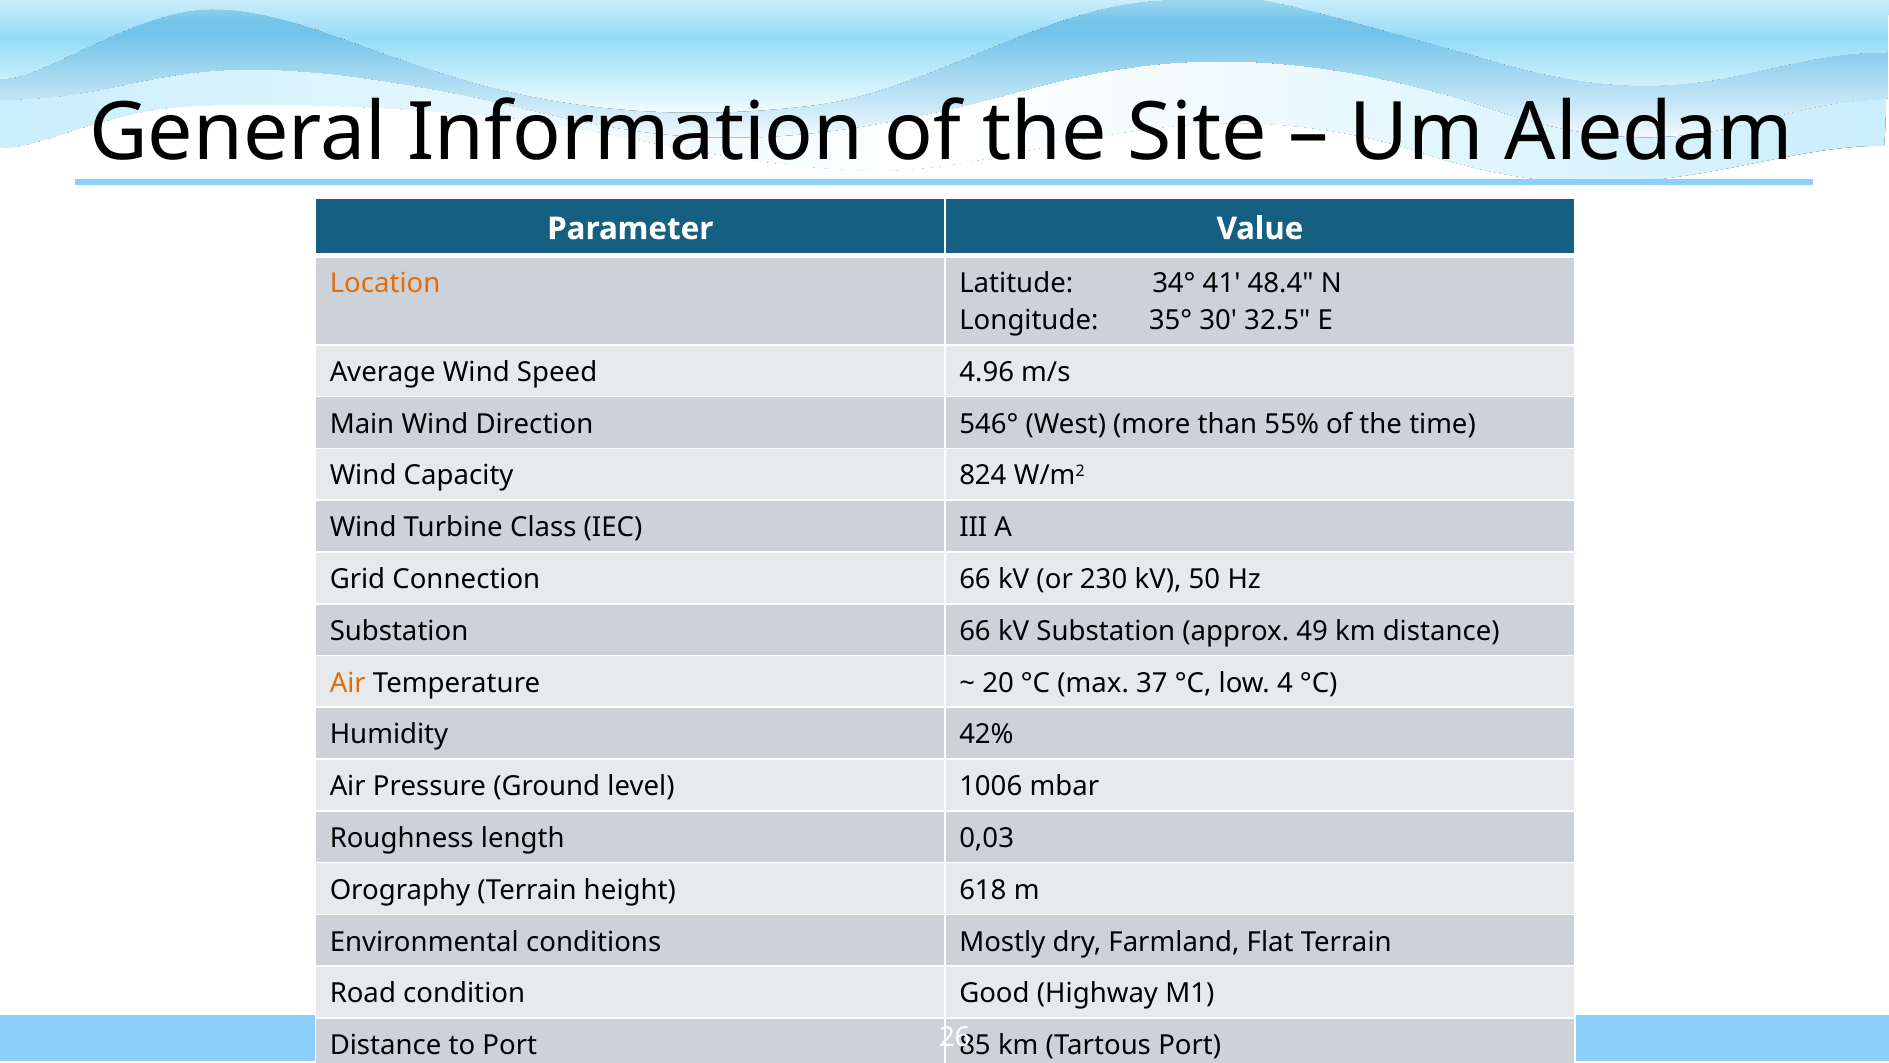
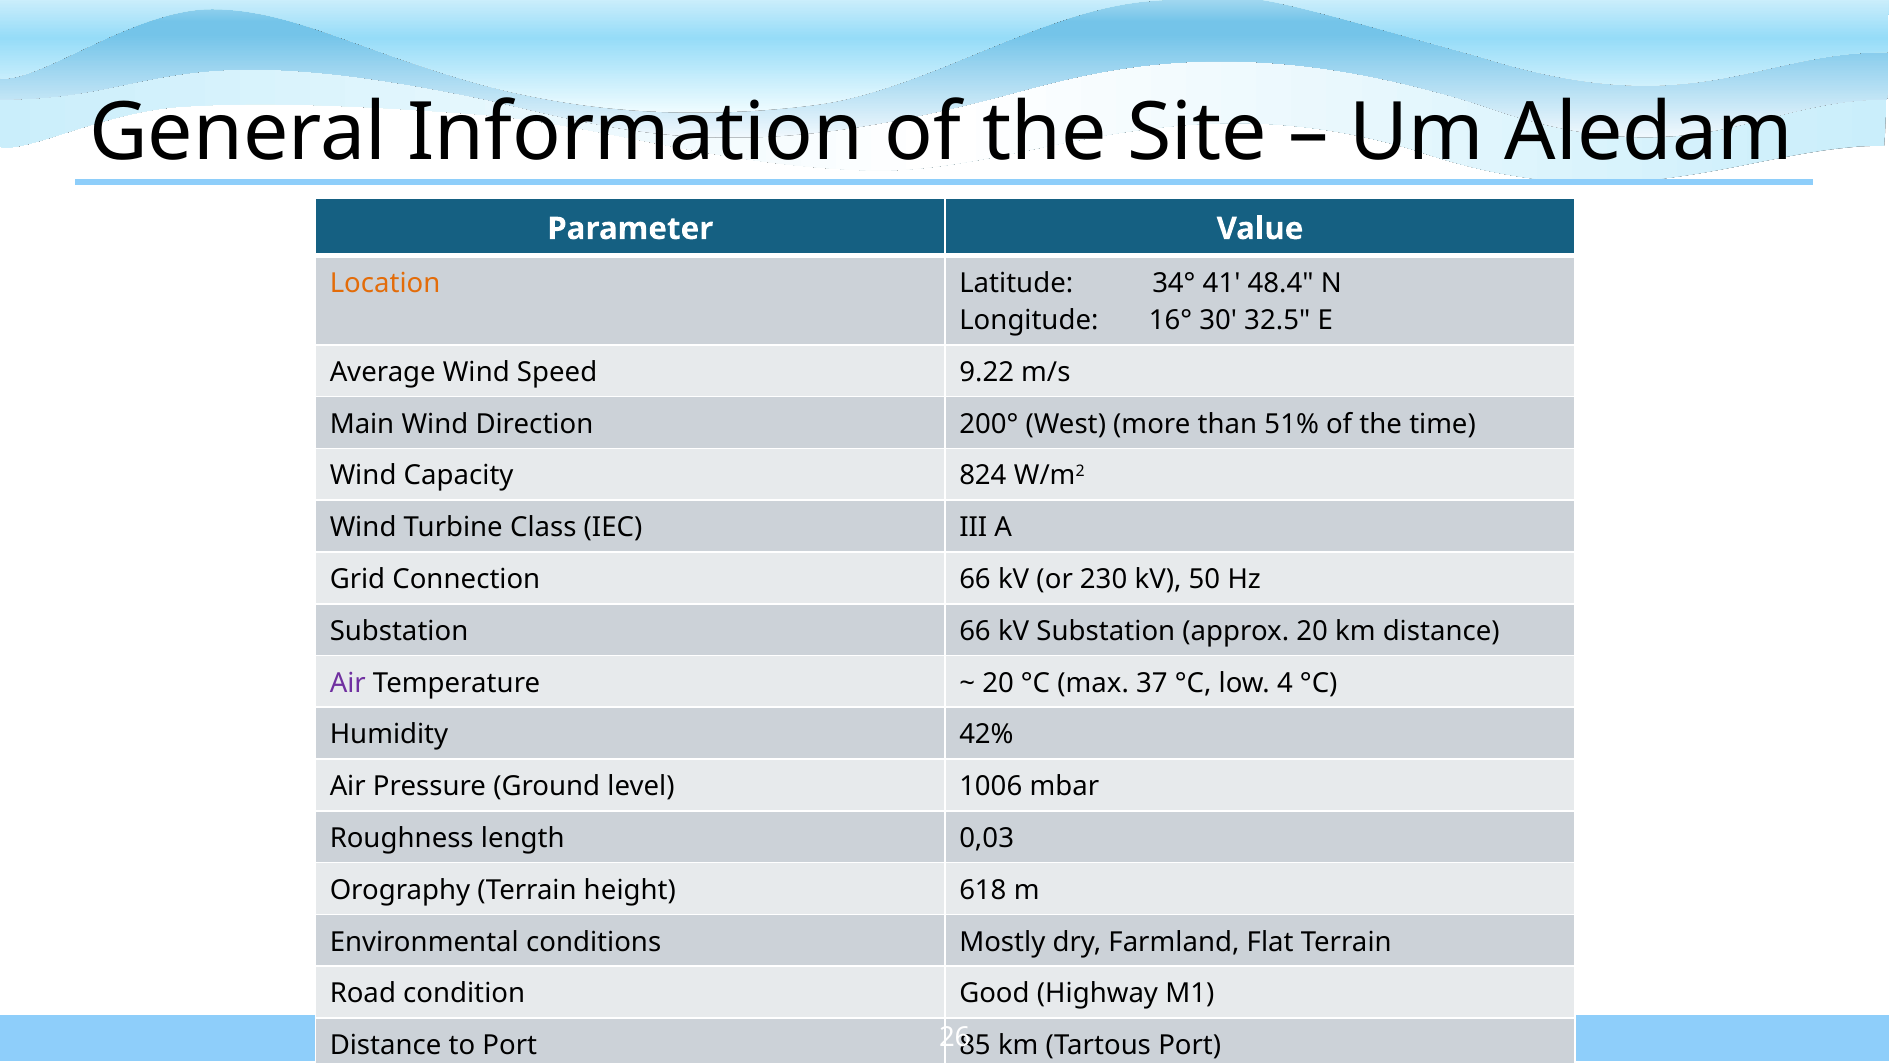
35°: 35° -> 16° (1171, 320)
4.96: 4.96 -> 9.22 (987, 372)
546°: 546° -> 200° (989, 424)
55%: 55% -> 51% (1292, 424)
approx 49: 49 -> 20 (1312, 631)
Air colour: orange -> purple (348, 683)
